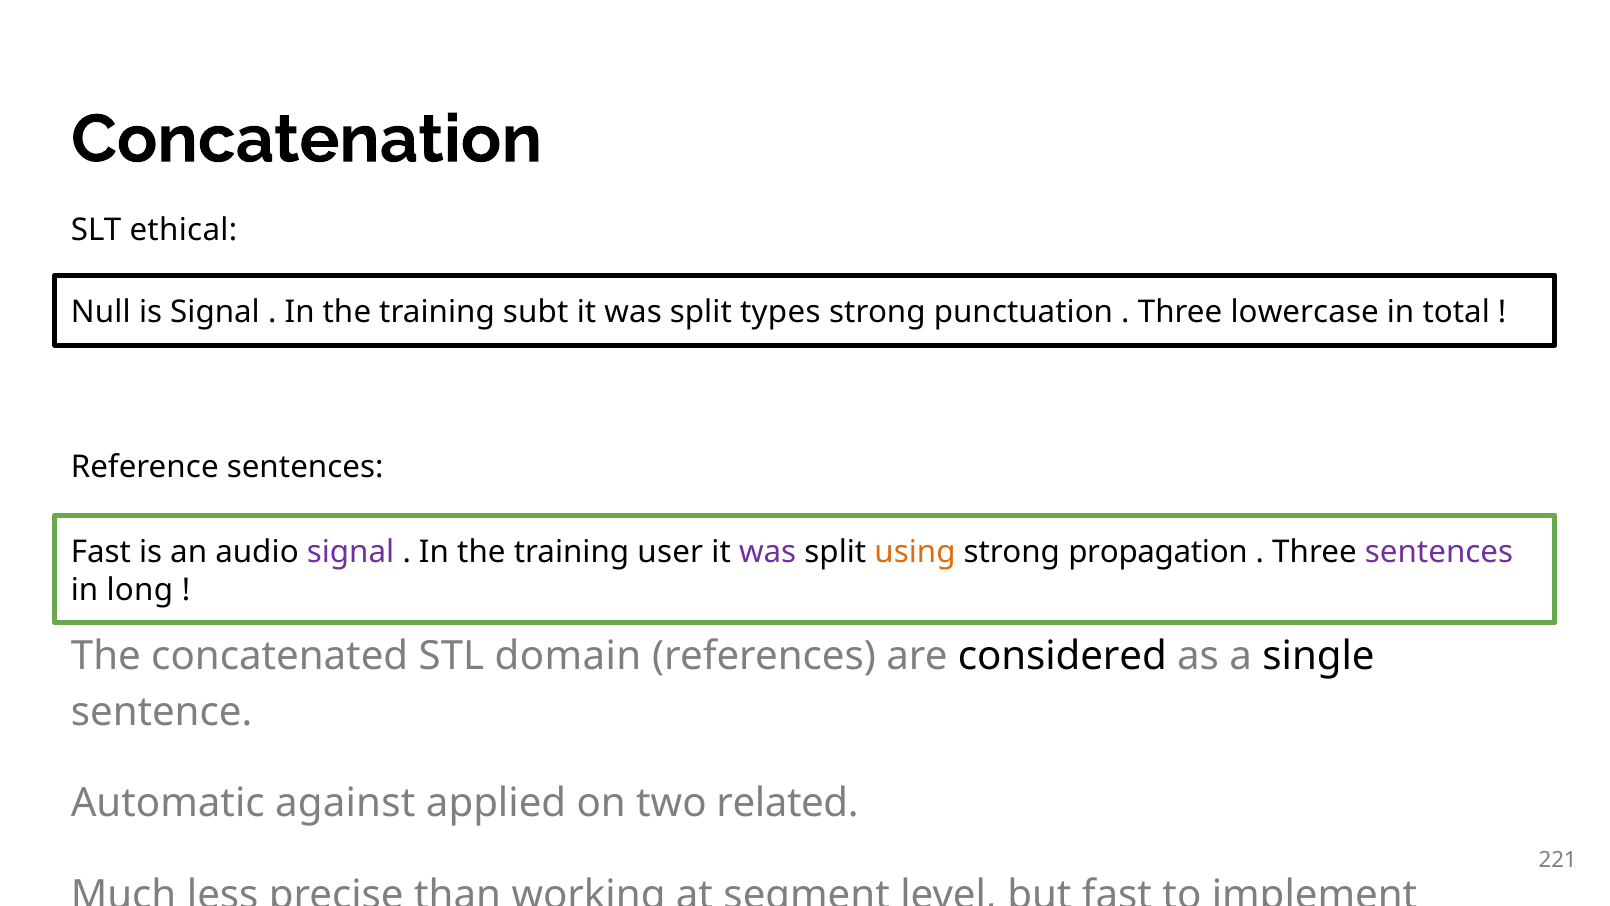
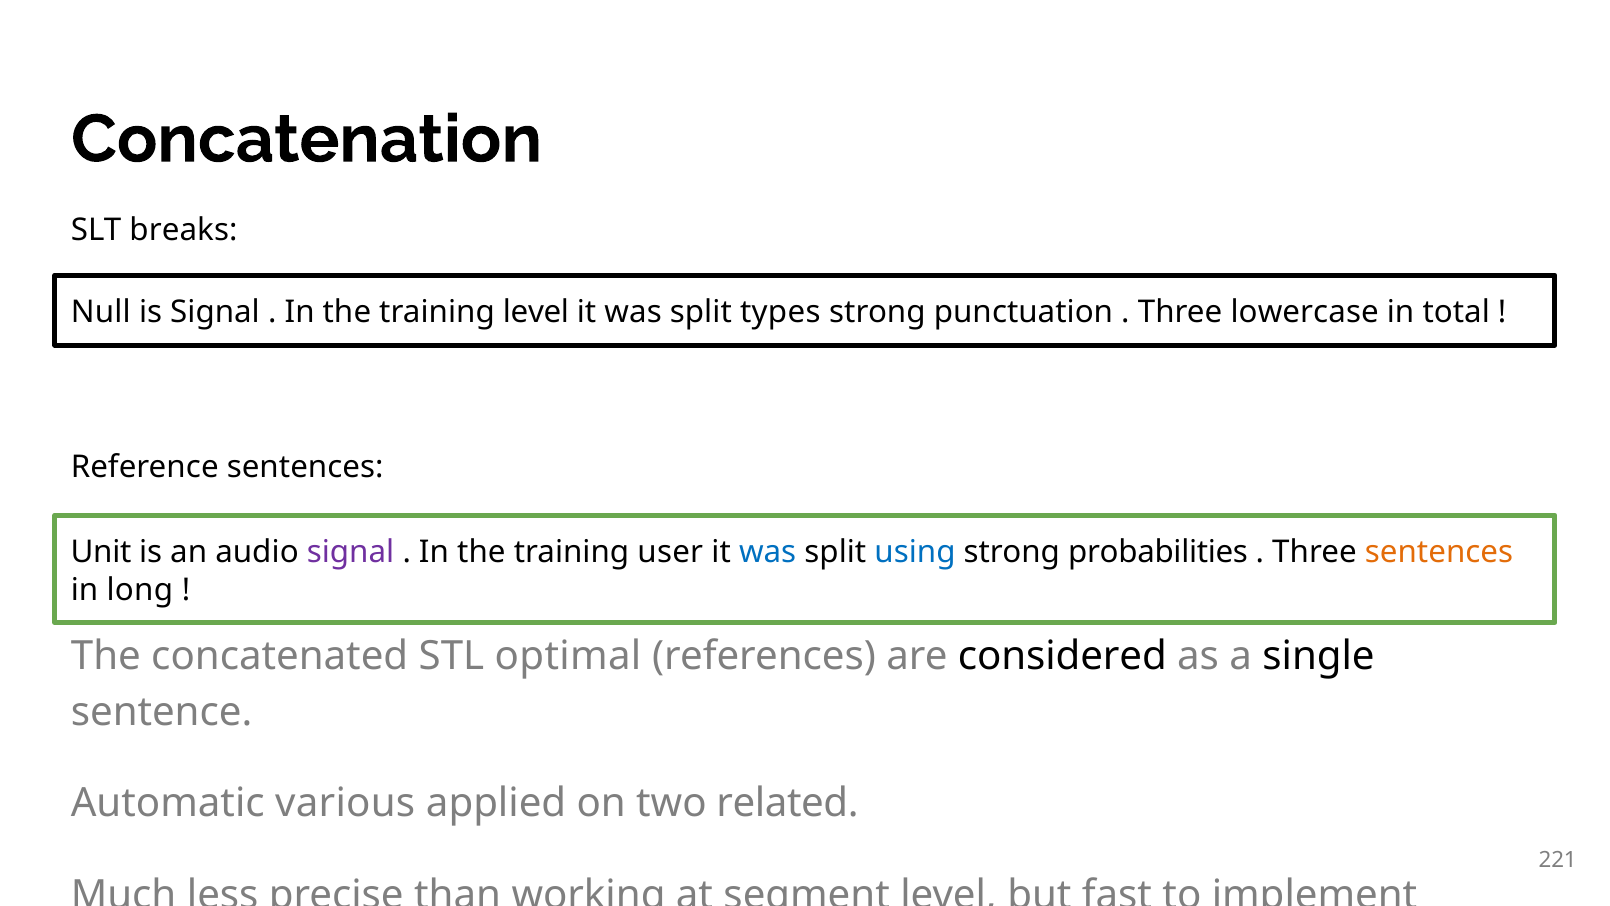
ethical: ethical -> breaks (183, 230)
training subt: subt -> level (536, 312)
Fast: Fast -> Unit (101, 552)
was colour: purple -> blue (768, 552)
using colour: orange -> blue (915, 552)
propagation: propagation -> probabilities (1158, 552)
sentences colour: purple -> orange (1439, 552)
domain: domain -> optimal (568, 656)
against: against -> various (345, 803)
